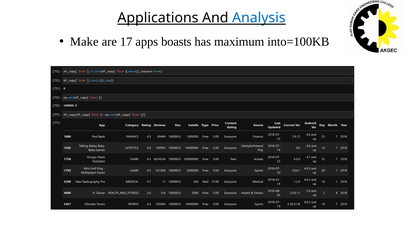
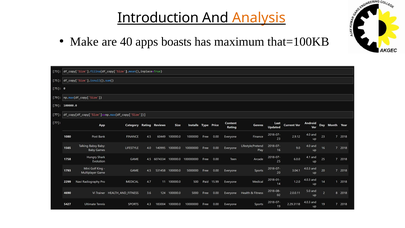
Applications: Applications -> Introduction (158, 18)
Analysis colour: blue -> orange (259, 18)
17: 17 -> 40 (126, 42)
into=100KB: into=100KB -> that=100KB (298, 42)
